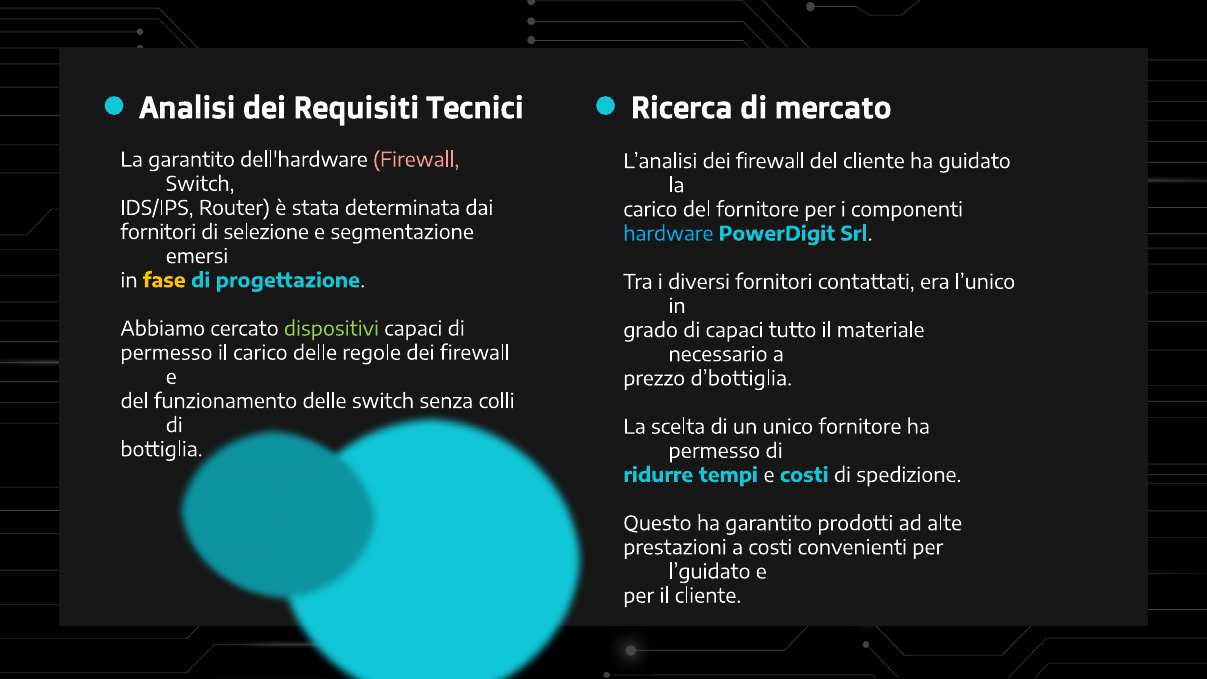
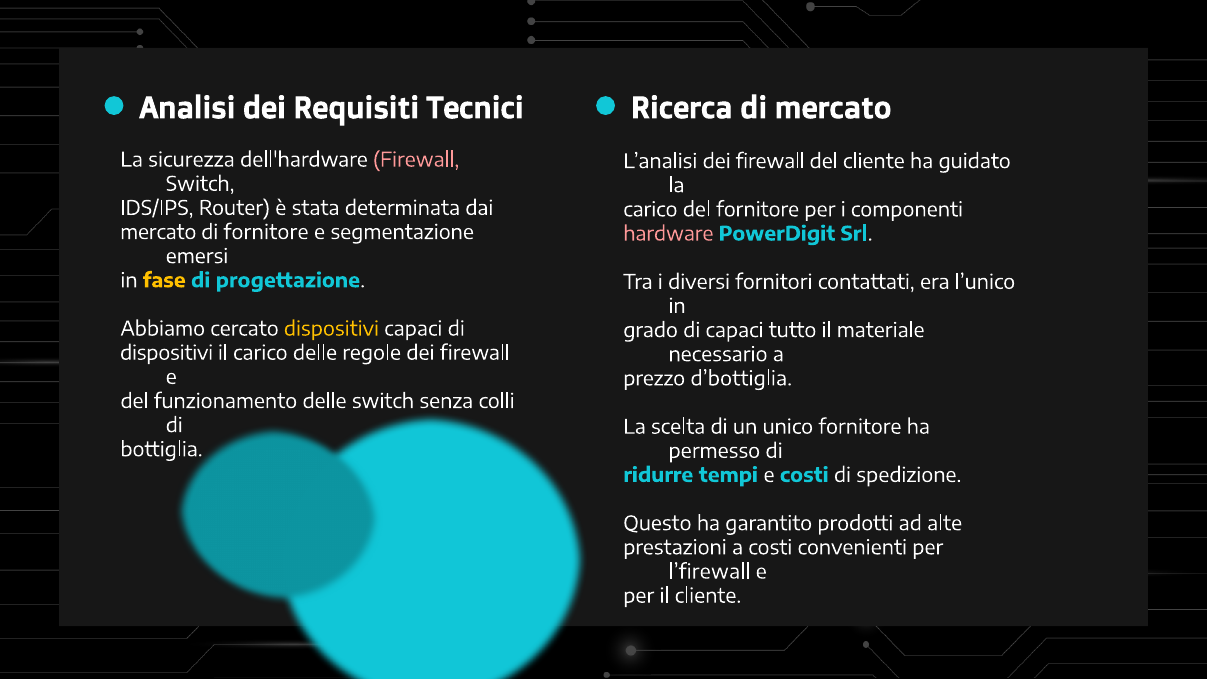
La garantito: garantito -> sicurezza (191, 160)
fornitori: fornitori -> mercato (158, 232)
di selezione: selezione -> fornitore (266, 232)
hardware colour: light blue -> pink (668, 234)
dispositivi colour: light green -> yellow (331, 329)
permesso: permesso -> dispositivi (167, 353)
l’guidato: l’guidato -> l’firewall (709, 572)
